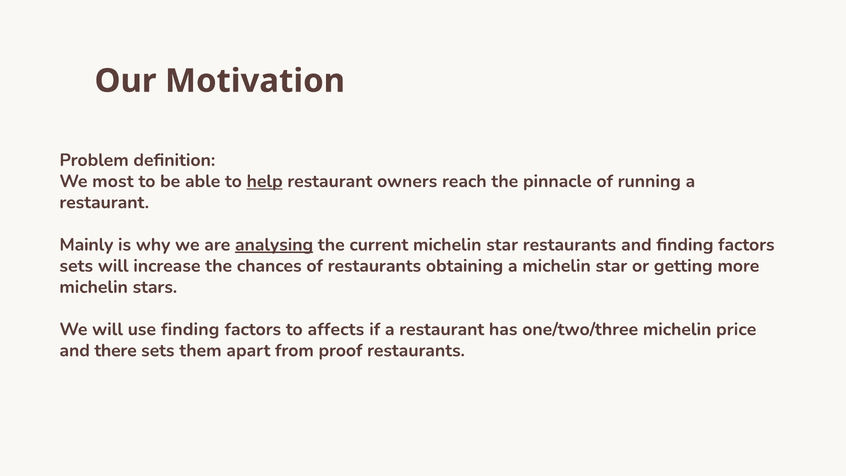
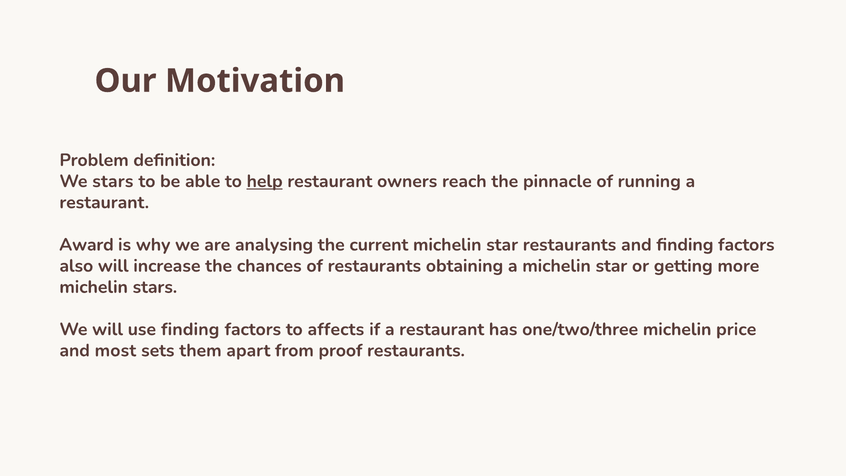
We most: most -> stars (113, 181)
Mainly: Mainly -> Award (86, 245)
analysing underline: present -> none (274, 245)
sets: sets -> also (76, 266)
there: there -> most (115, 350)
